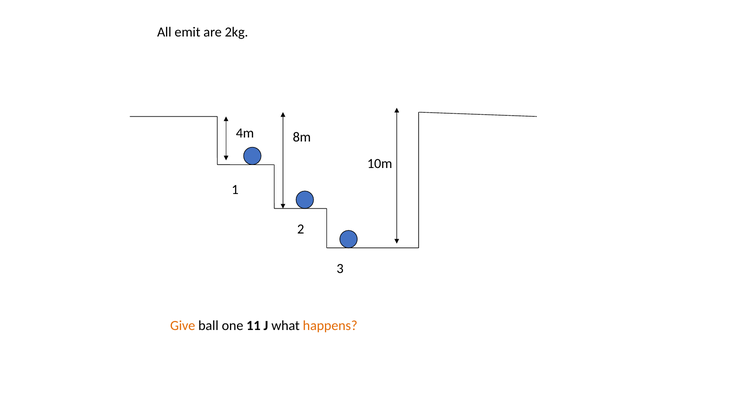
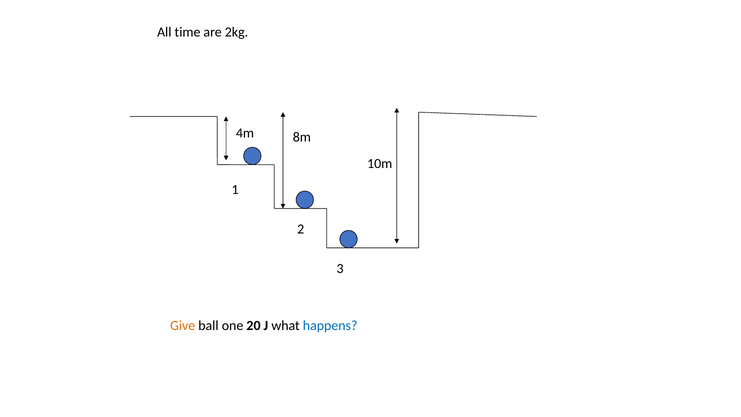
emit: emit -> time (188, 32)
11: 11 -> 20 (254, 325)
happens colour: orange -> blue (330, 325)
